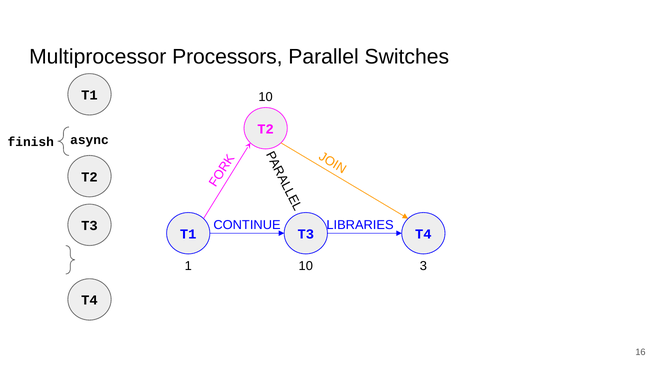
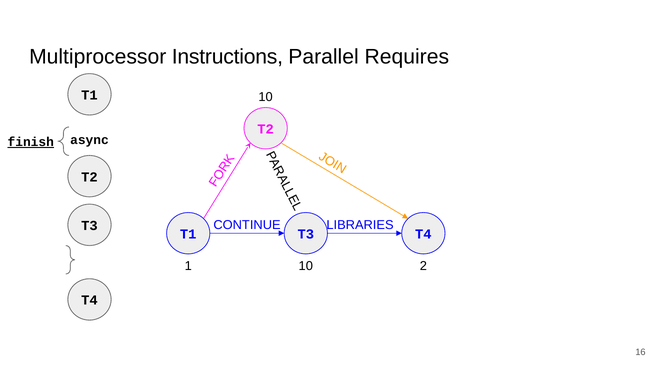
Processors: Processors -> Instructions (227, 57)
Switches: Switches -> Requires (407, 57)
finish underline: none -> present (31, 142)
3: 3 -> 2 (423, 266)
